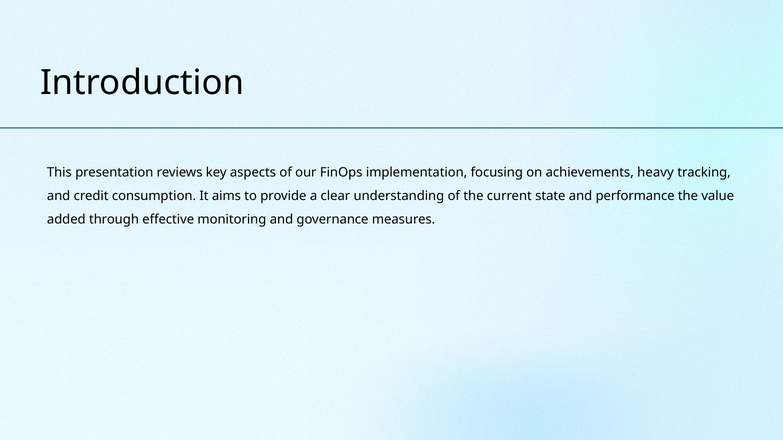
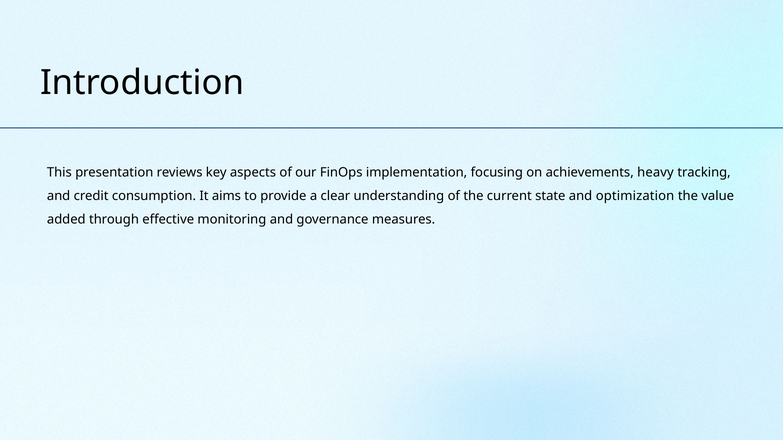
performance: performance -> optimization (635, 196)
